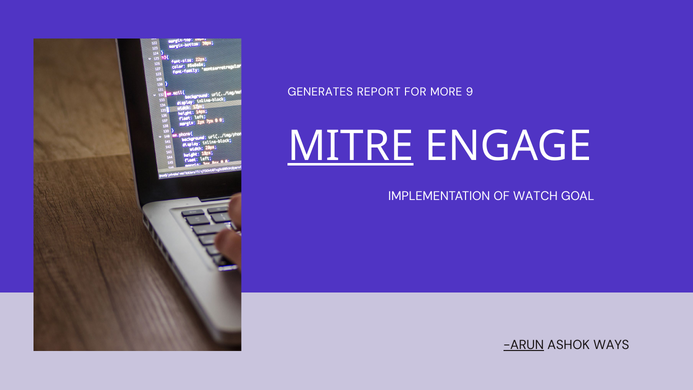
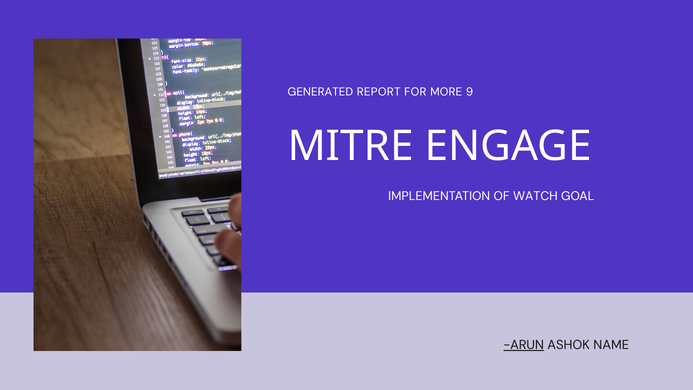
GENERATES: GENERATES -> GENERATED (320, 92)
MITRE underline: present -> none (351, 146)
WAYS: WAYS -> NAME (611, 345)
